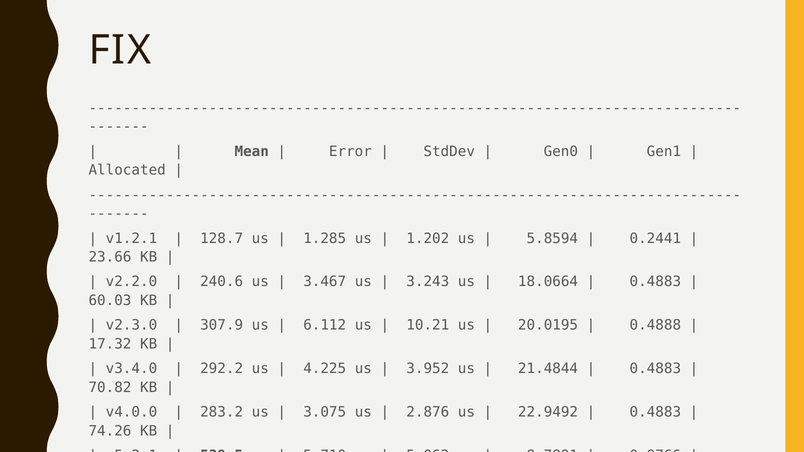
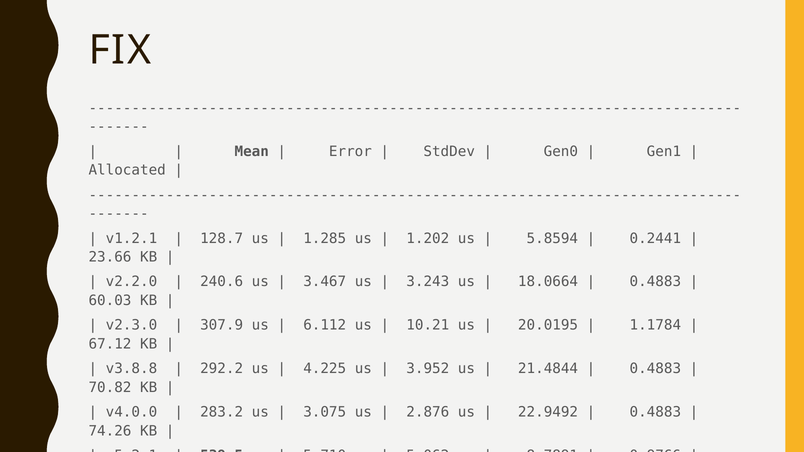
0.4888: 0.4888 -> 1.1784 (655, 325)
17.32: 17.32 -> 67.12 (110, 344)
v3.4.0: v3.4.0 -> v3.8.8 (131, 369)
